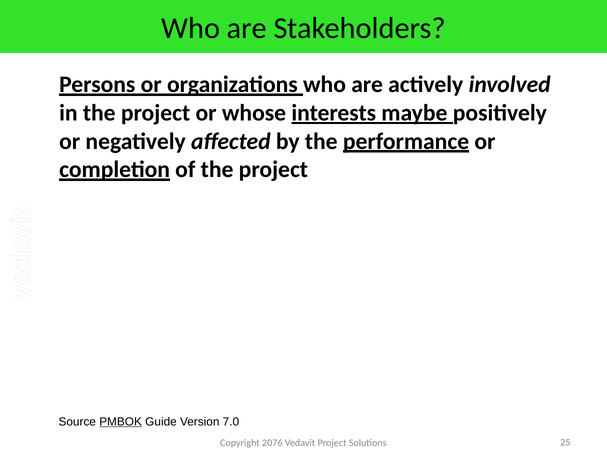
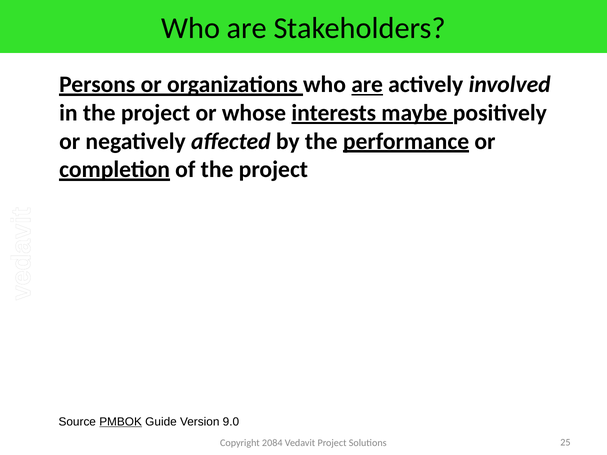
are underline: none -> present (367, 85)
7.0: 7.0 -> 9.0 (231, 422)
2076: 2076 -> 2084 (272, 443)
